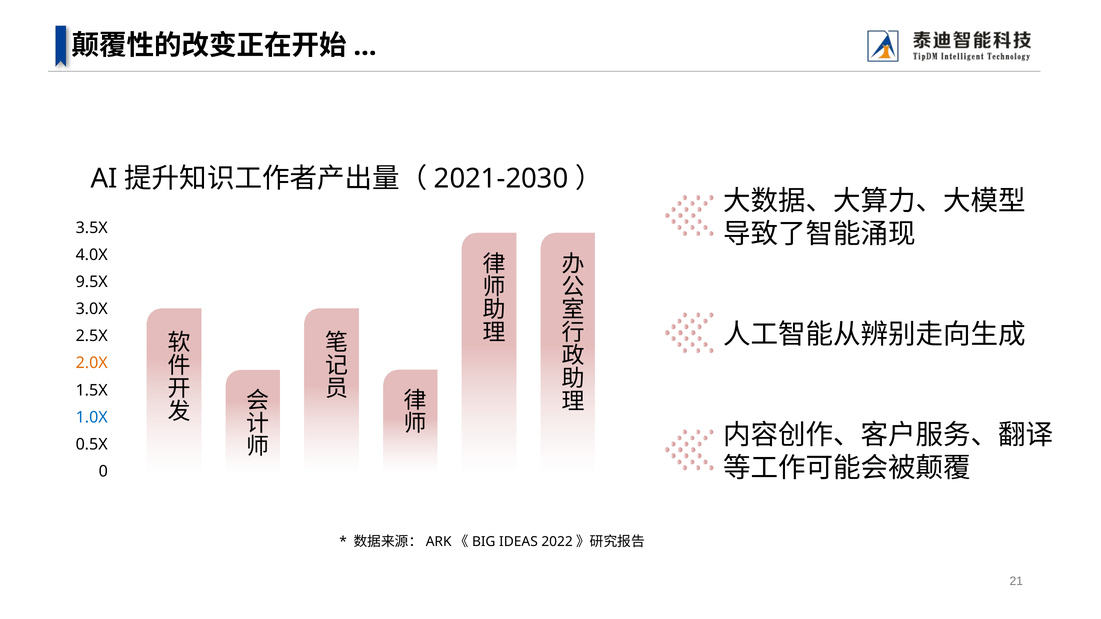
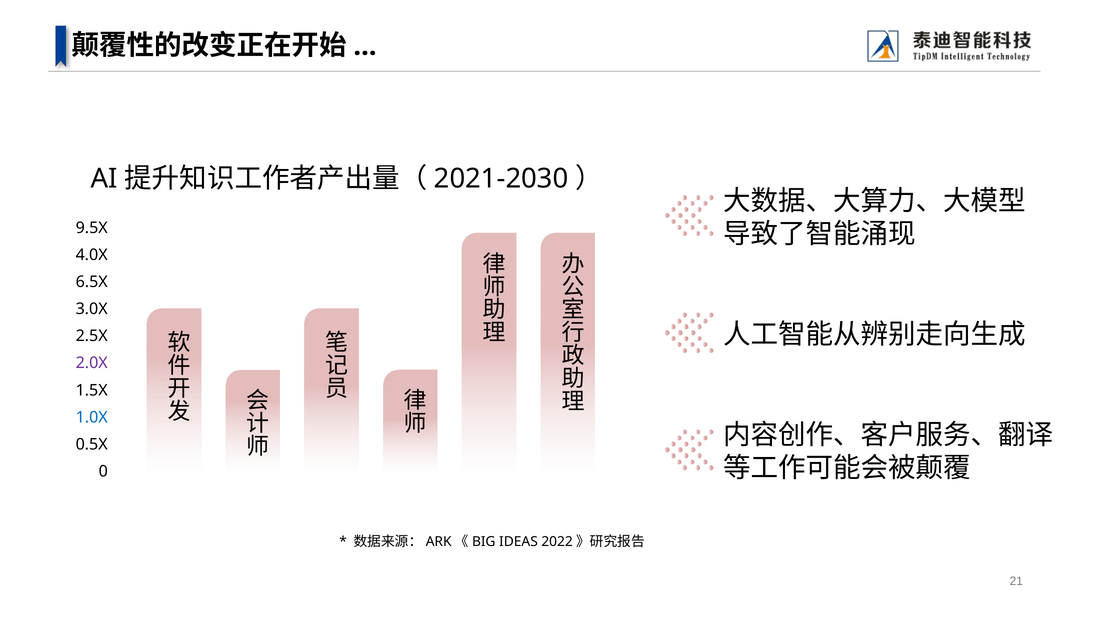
3.5X: 3.5X -> 9.5X (92, 228)
9.5X: 9.5X -> 6.5X (92, 282)
2.0X colour: orange -> purple (92, 363)
